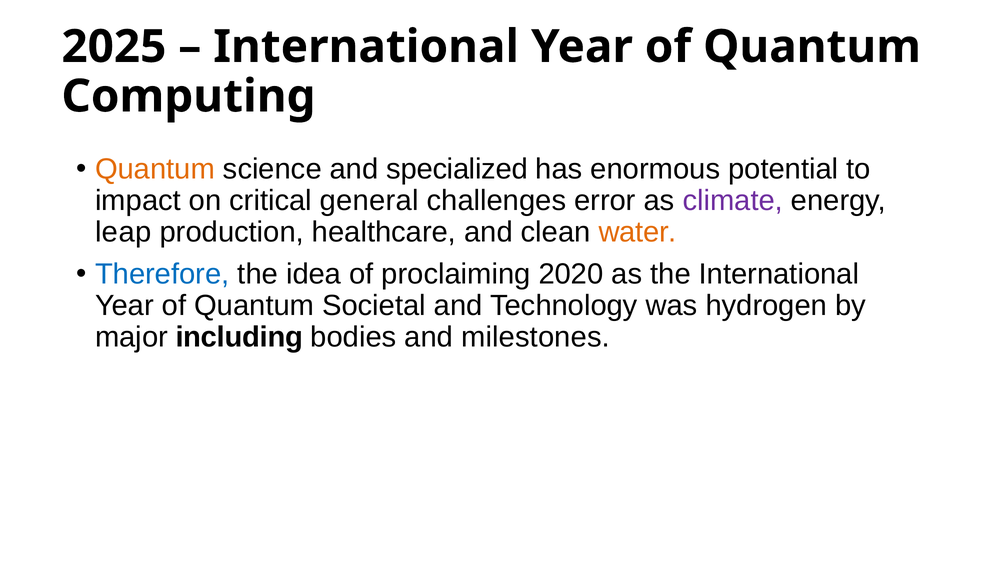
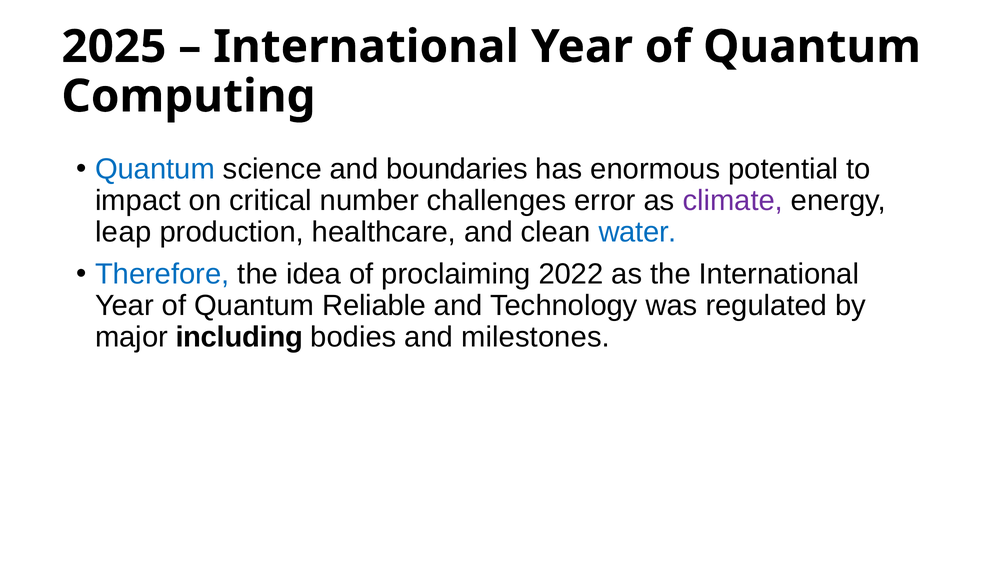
Quantum colour: orange -> blue (155, 169)
specialized: specialized -> boundaries (457, 169)
general: general -> number (369, 201)
water colour: orange -> blue (638, 232)
2020: 2020 -> 2022 (571, 274)
Societal: Societal -> Reliable (374, 306)
hydrogen: hydrogen -> regulated (766, 306)
